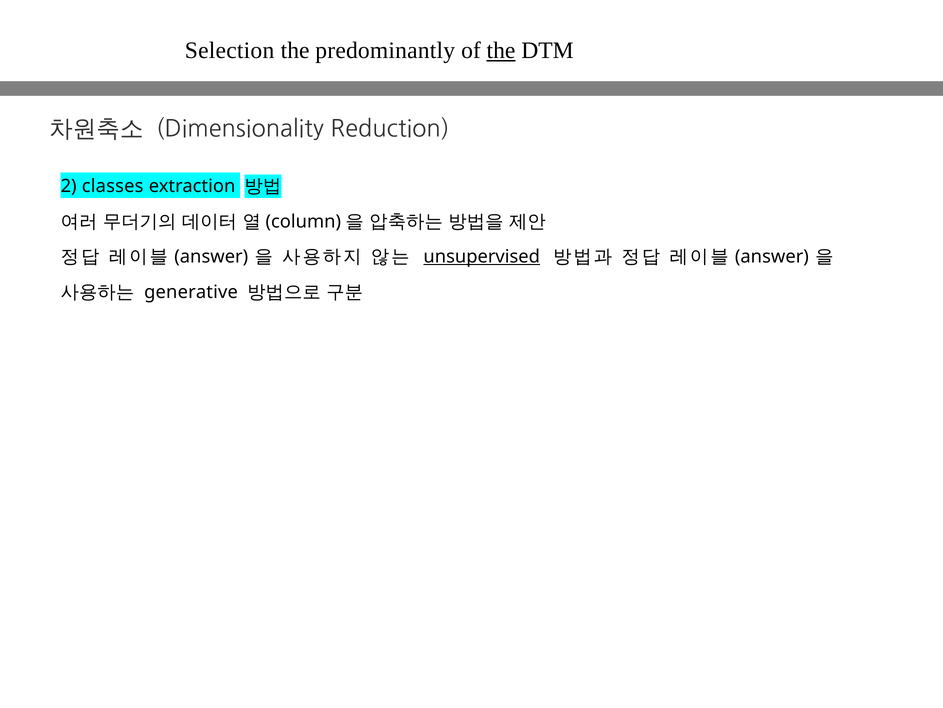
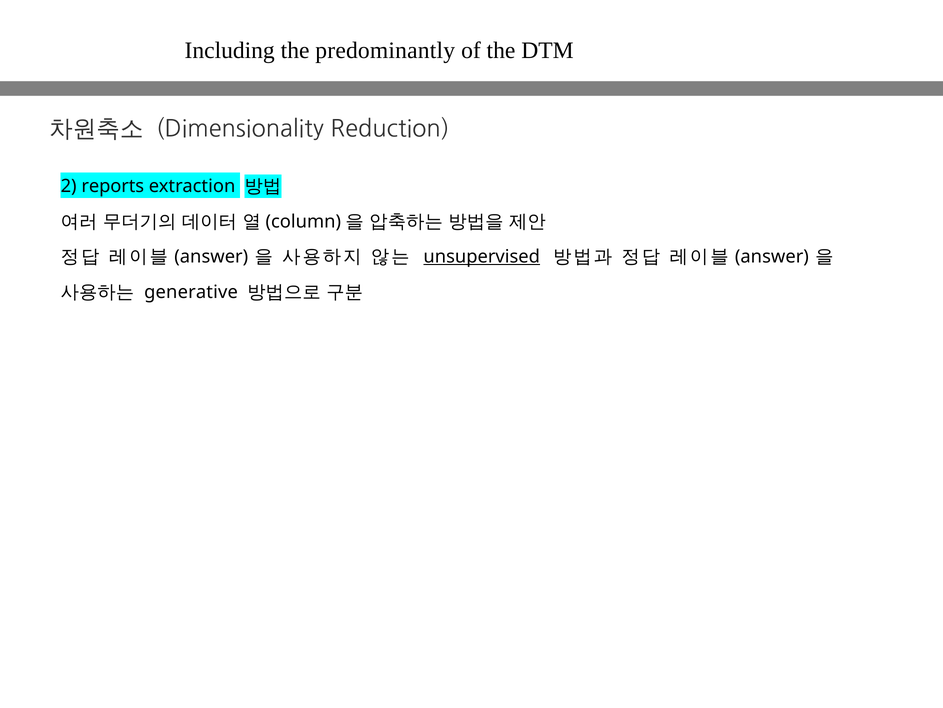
Selection: Selection -> Including (230, 51)
the underline: present -> none (501, 51)
classes: classes -> reports (113, 186)
